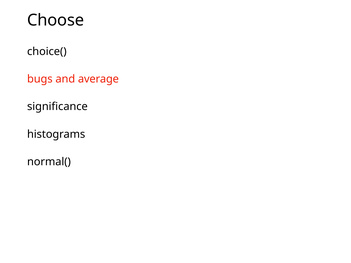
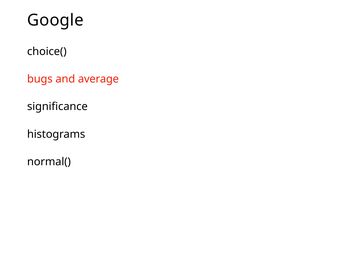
Choose: Choose -> Google (55, 20)
